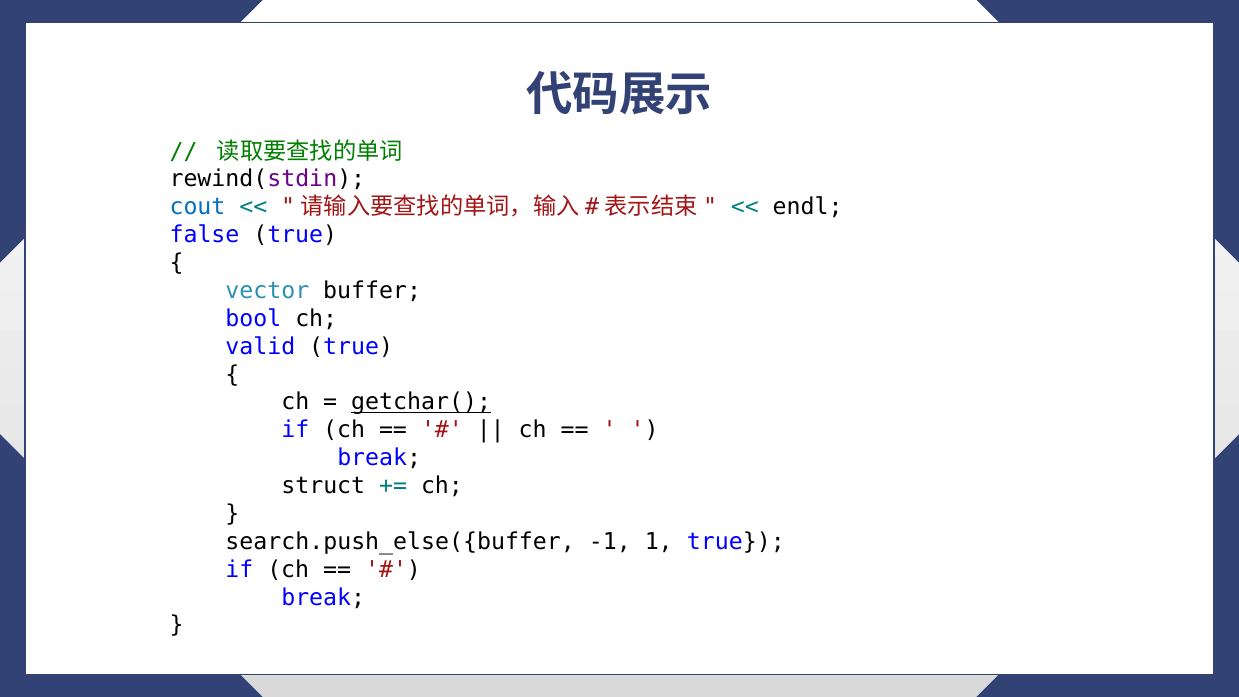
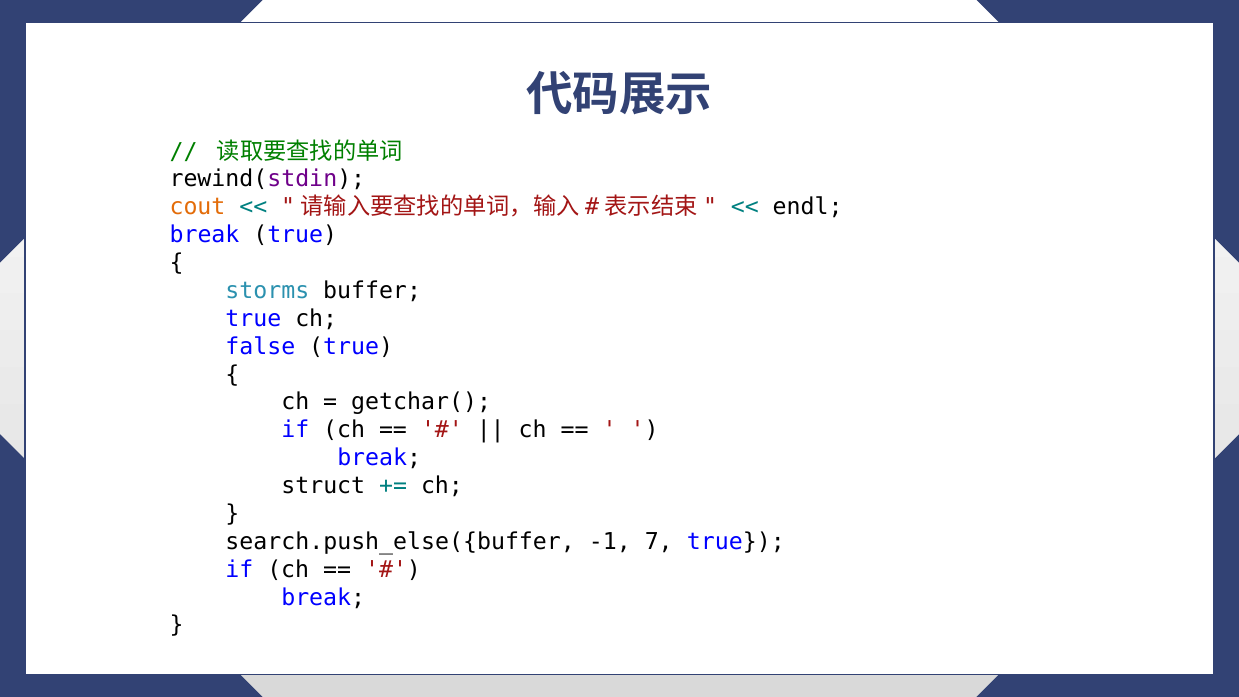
cout colour: blue -> orange (197, 207)
false: false -> break (205, 235)
vector: vector -> storms (267, 291)
bool: bool -> true (253, 319)
valid: valid -> false (260, 346)
getchar( underline: present -> none (421, 402)
1: 1 -> 7 (659, 542)
